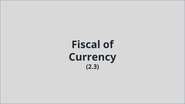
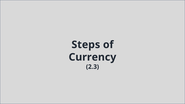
Fiscal: Fiscal -> Steps (86, 45)
